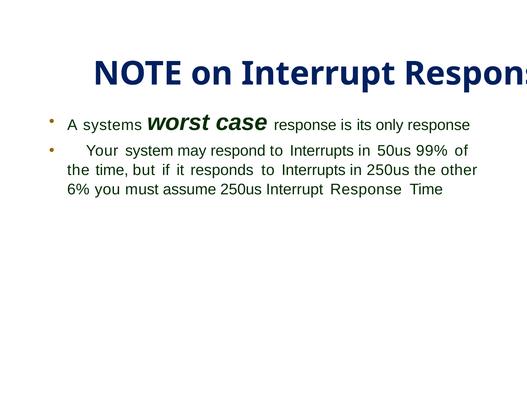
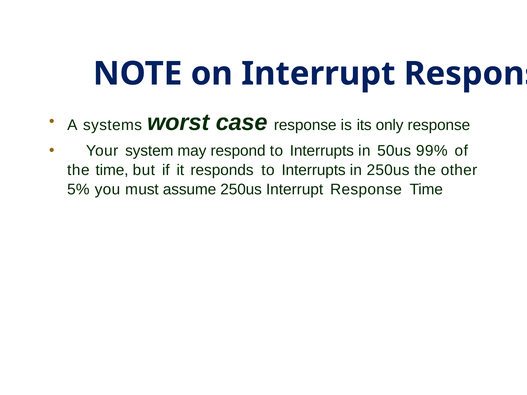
6%: 6% -> 5% (78, 190)
